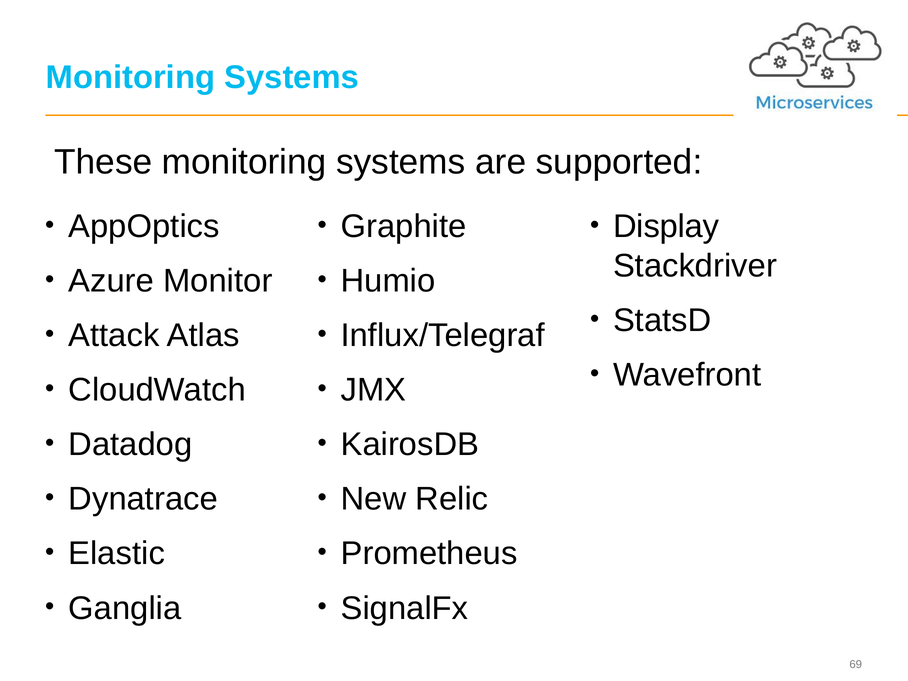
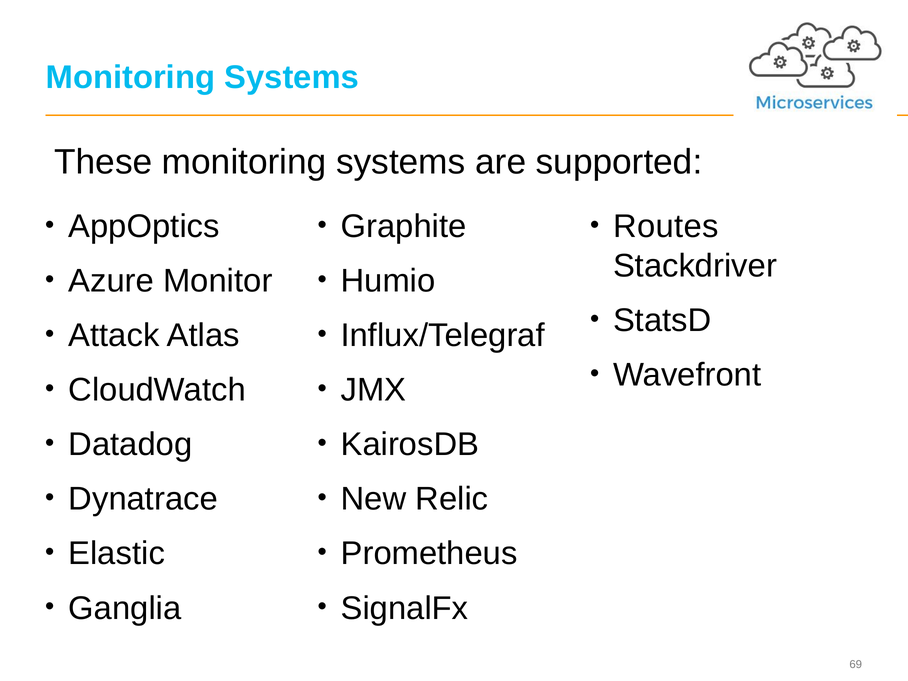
Display: Display -> Routes (666, 226)
